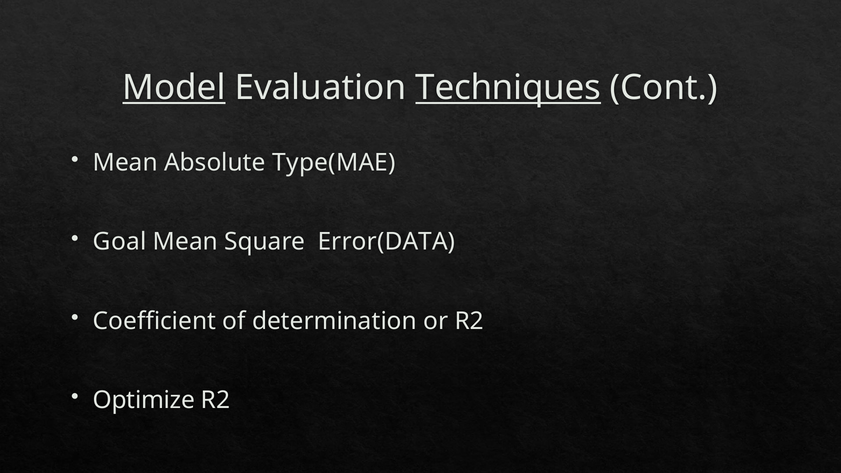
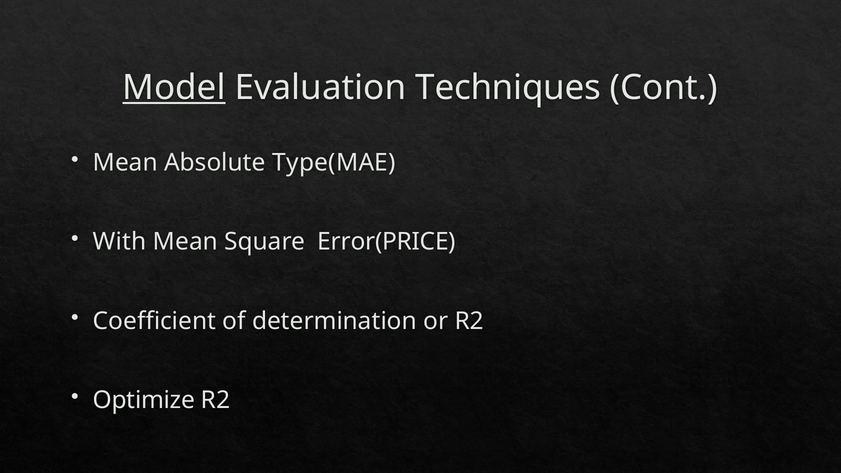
Techniques underline: present -> none (508, 88)
Goal: Goal -> With (120, 242)
Error(DATA: Error(DATA -> Error(PRICE (387, 242)
